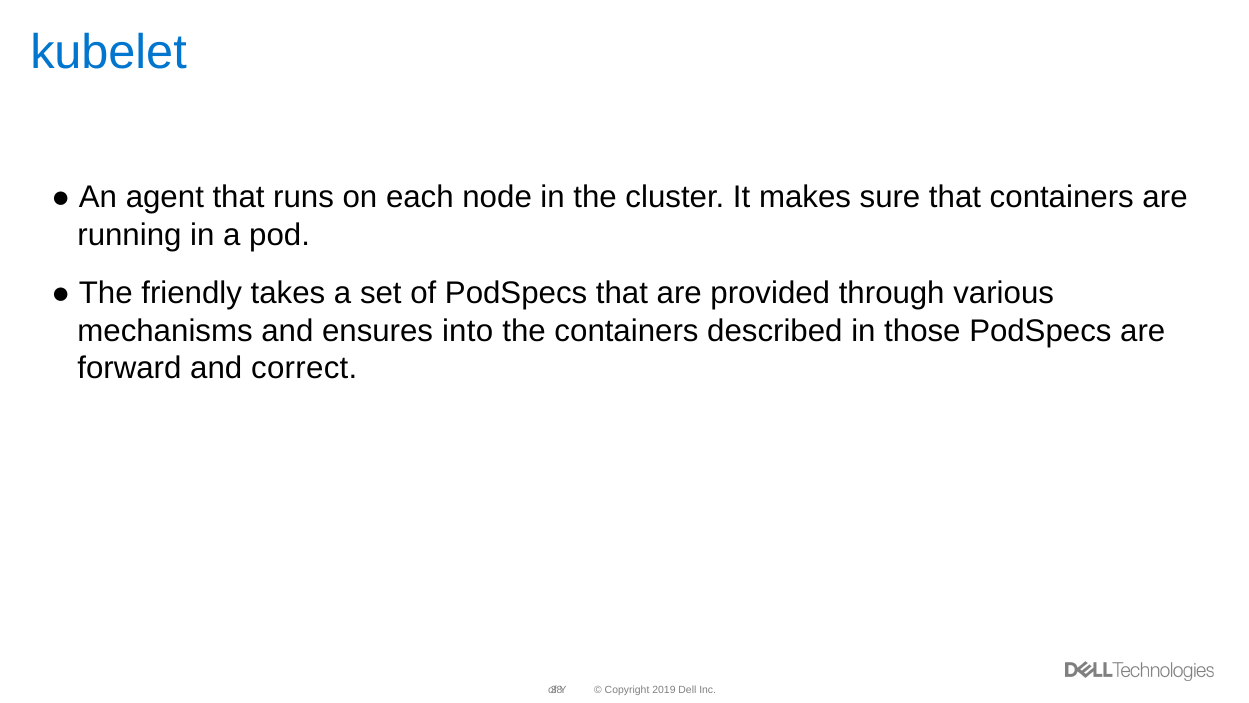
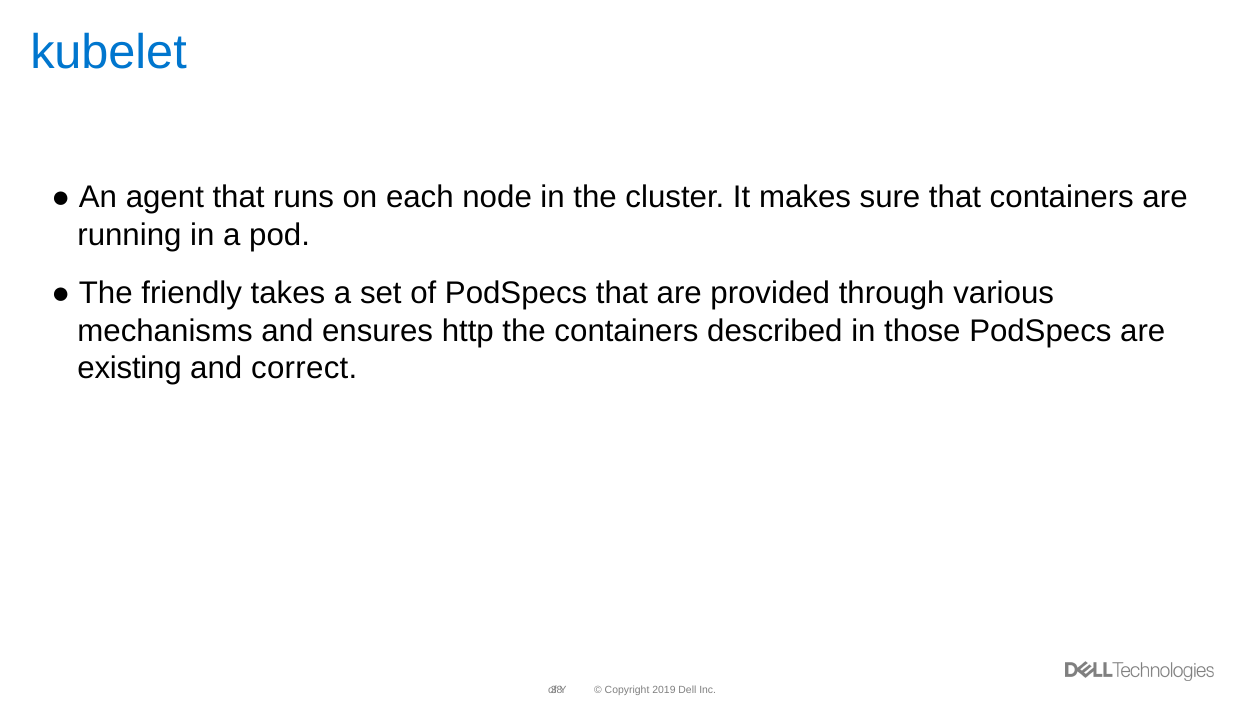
into: into -> http (468, 331)
forward: forward -> existing (130, 368)
